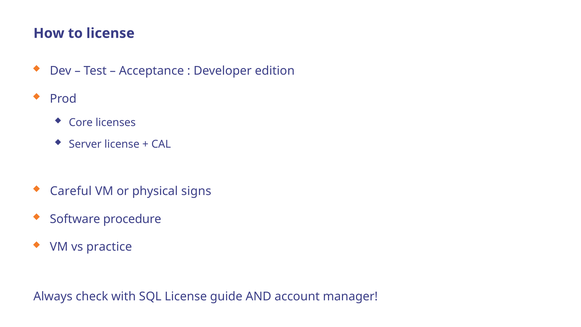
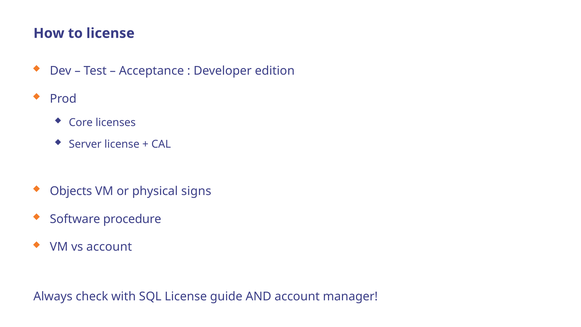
Careful: Careful -> Objects (71, 191)
vs practice: practice -> account (109, 247)
